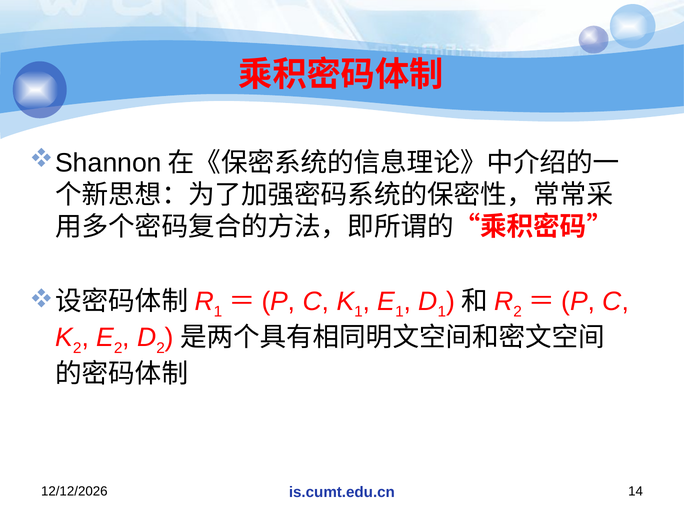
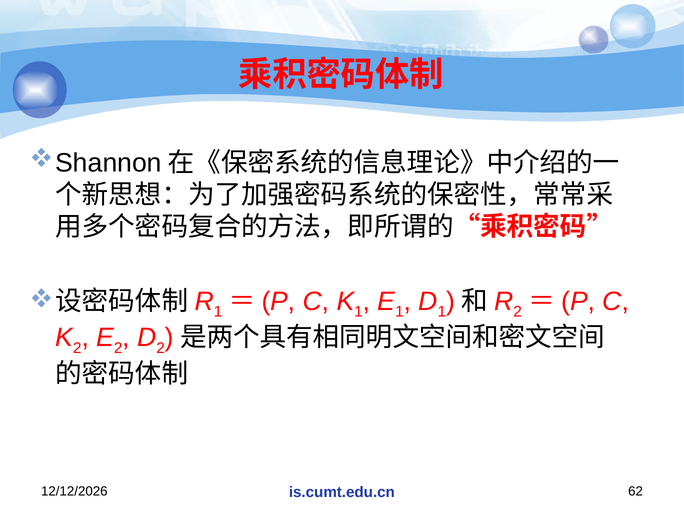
14: 14 -> 62 (636, 491)
